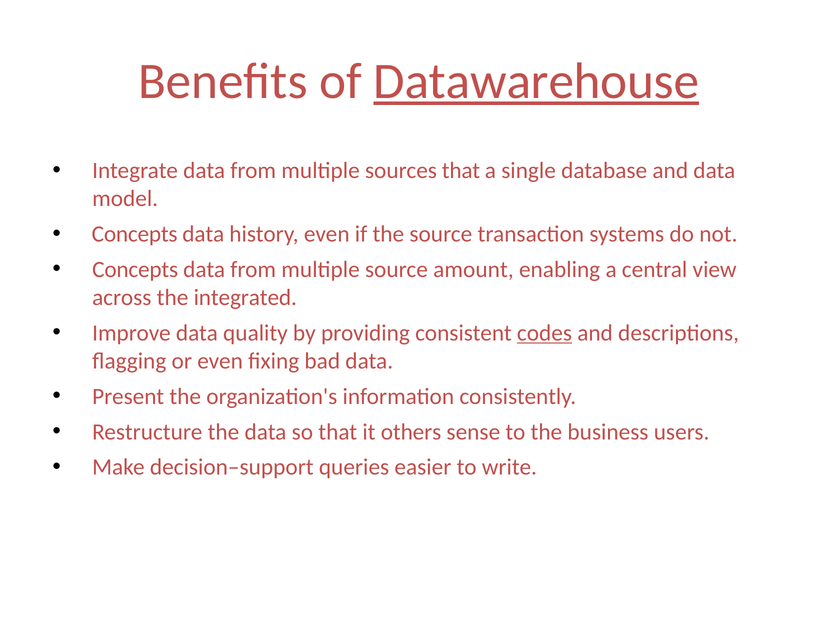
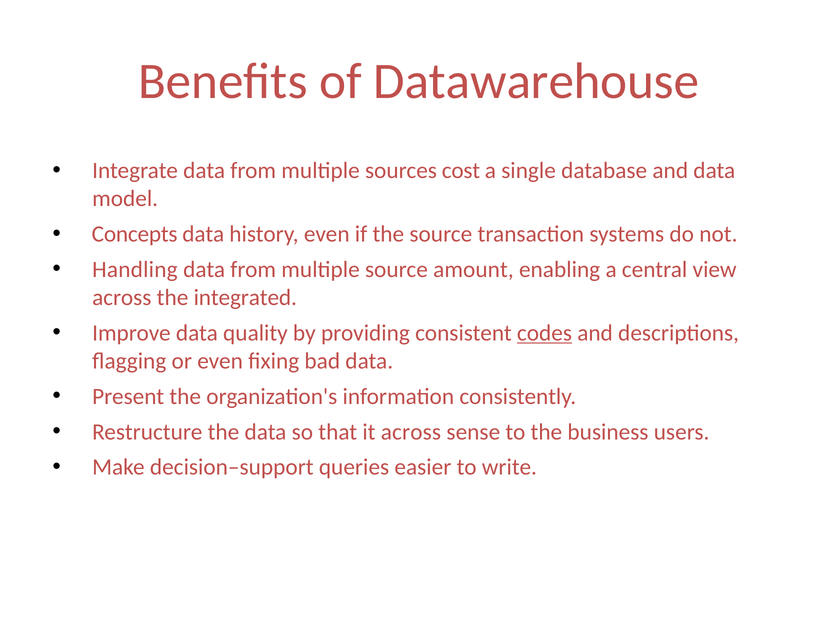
Datawarehouse underline: present -> none (536, 81)
sources that: that -> cost (461, 171)
Concepts: Concepts -> Handling (135, 269)
it others: others -> across (411, 431)
